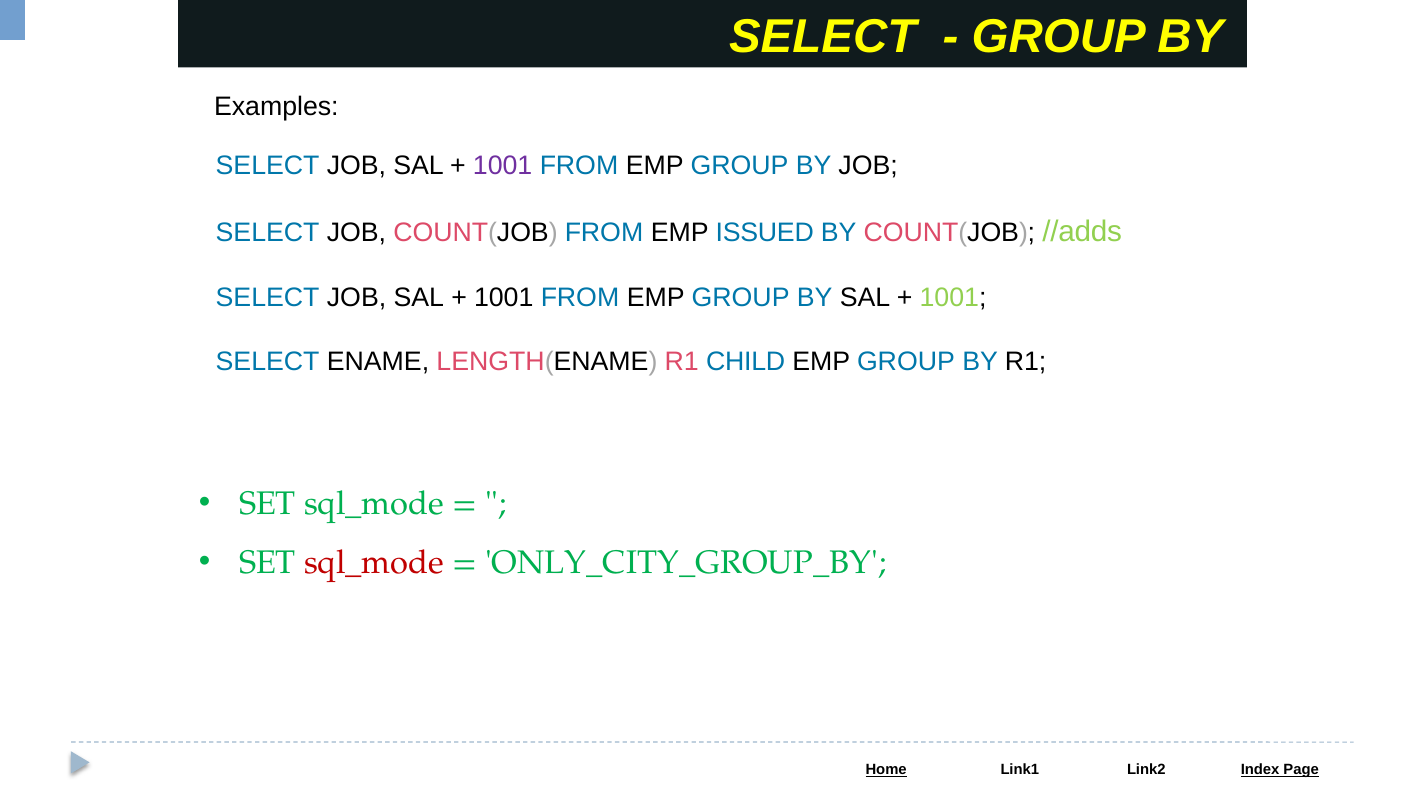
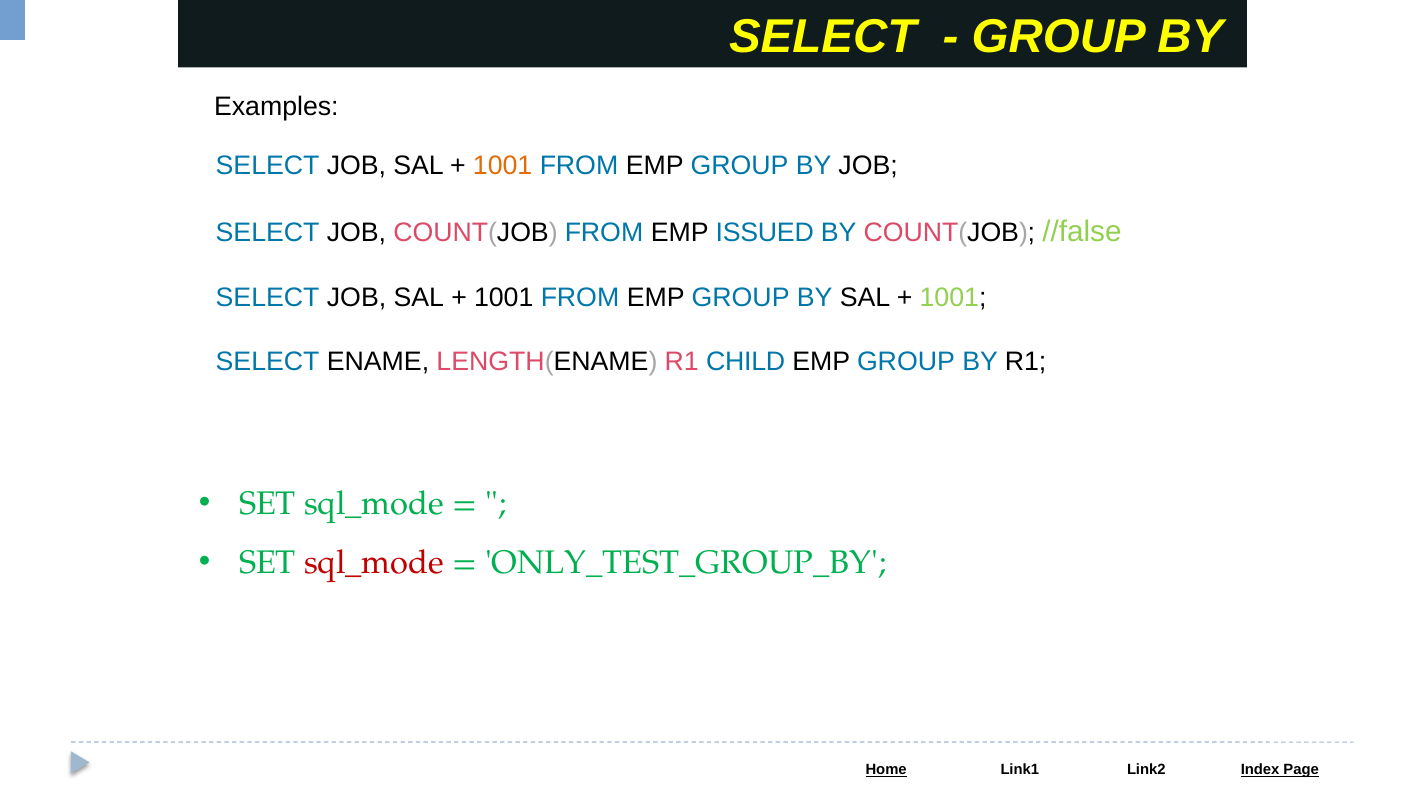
1001 colour: purple -> orange (503, 166)
//adds: //adds -> //false (1082, 232)
ONLY_CITY_GROUP_BY: ONLY_CITY_GROUP_BY -> ONLY_TEST_GROUP_BY (686, 563)
